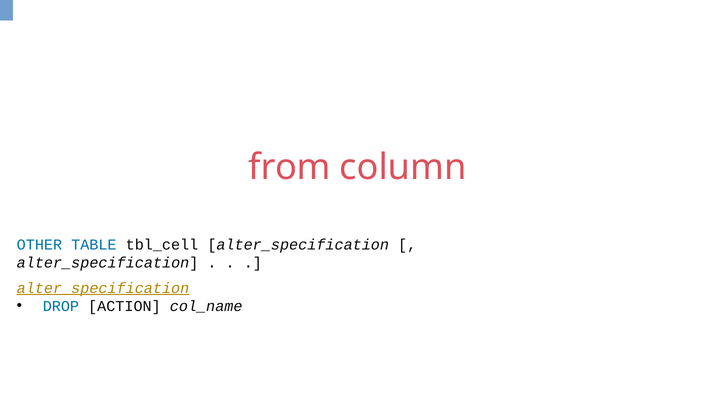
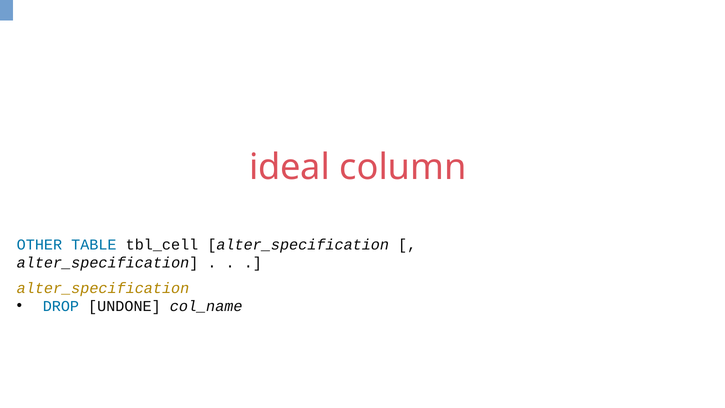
from: from -> ideal (289, 167)
alter_specification underline: present -> none (103, 288)
ACTION: ACTION -> UNDONE (124, 306)
